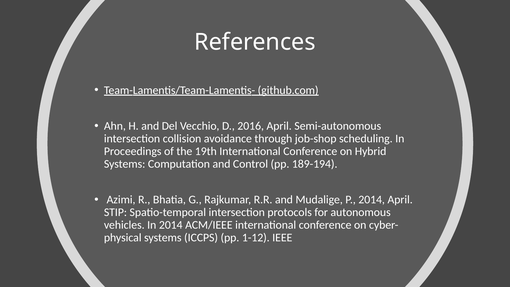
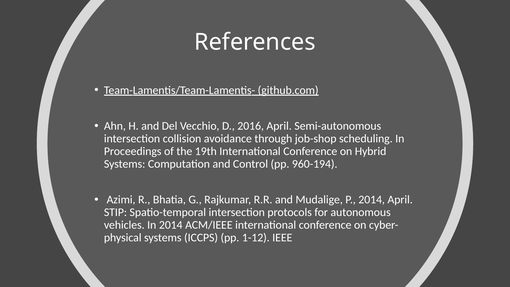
189-194: 189-194 -> 960-194 (315, 164)
